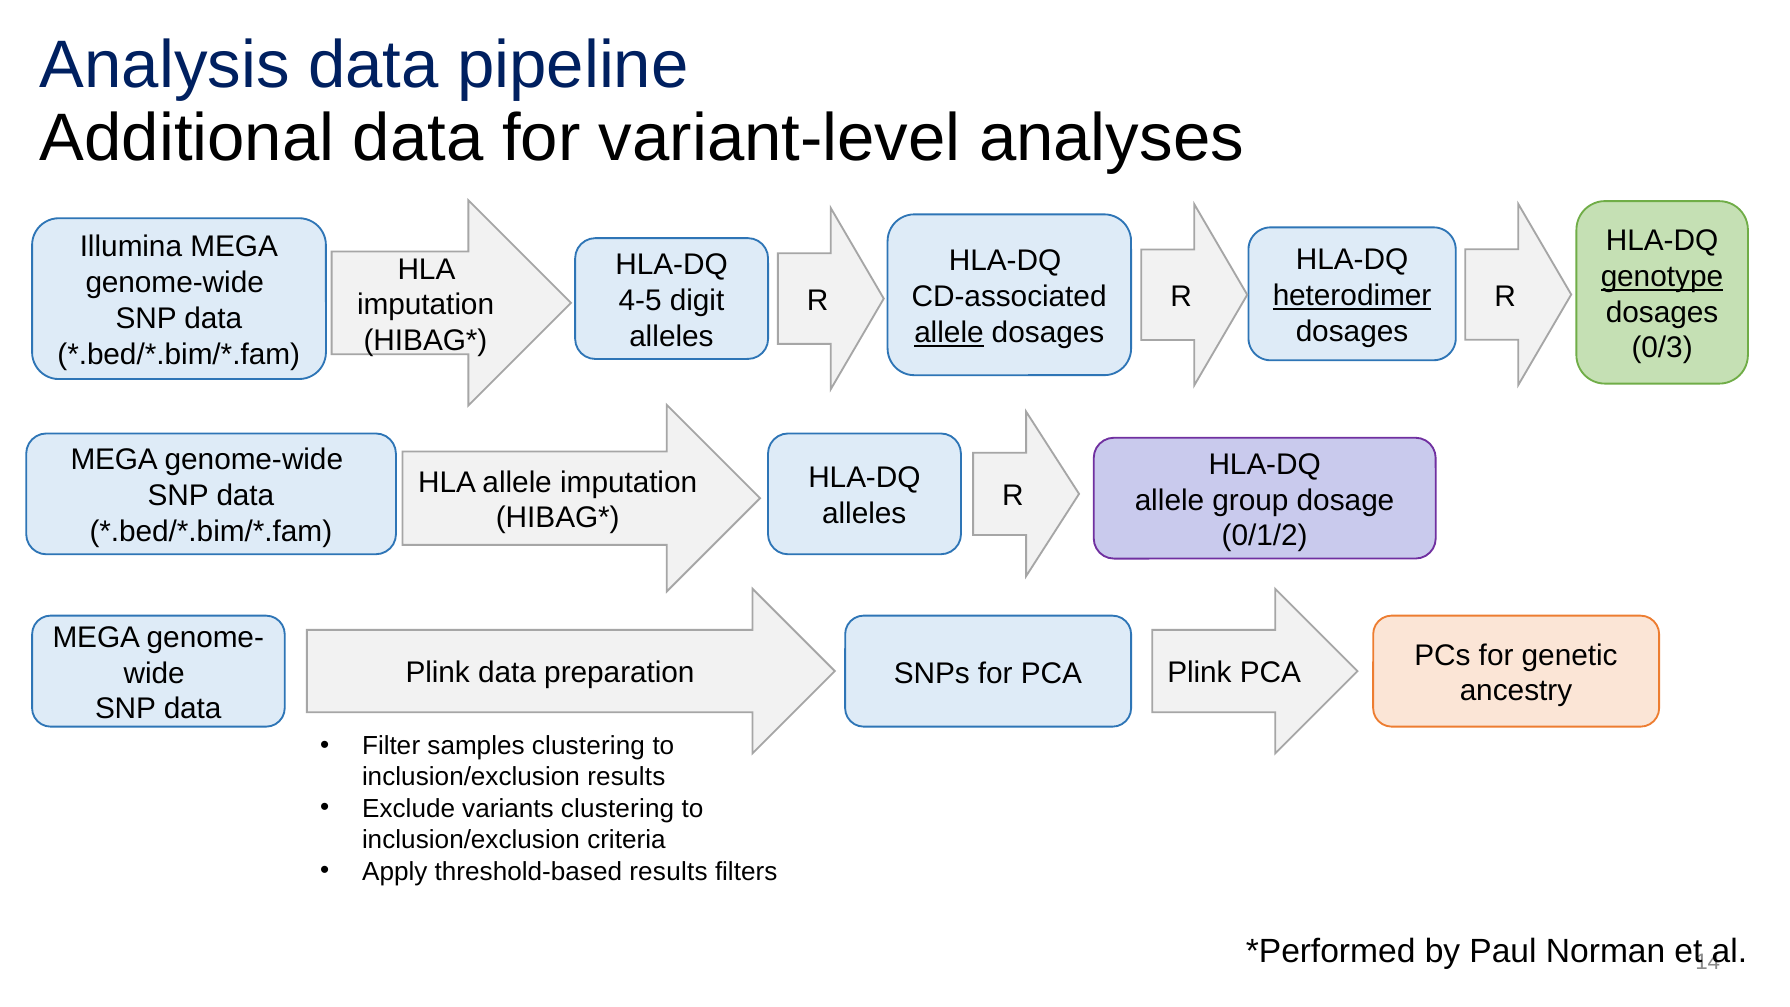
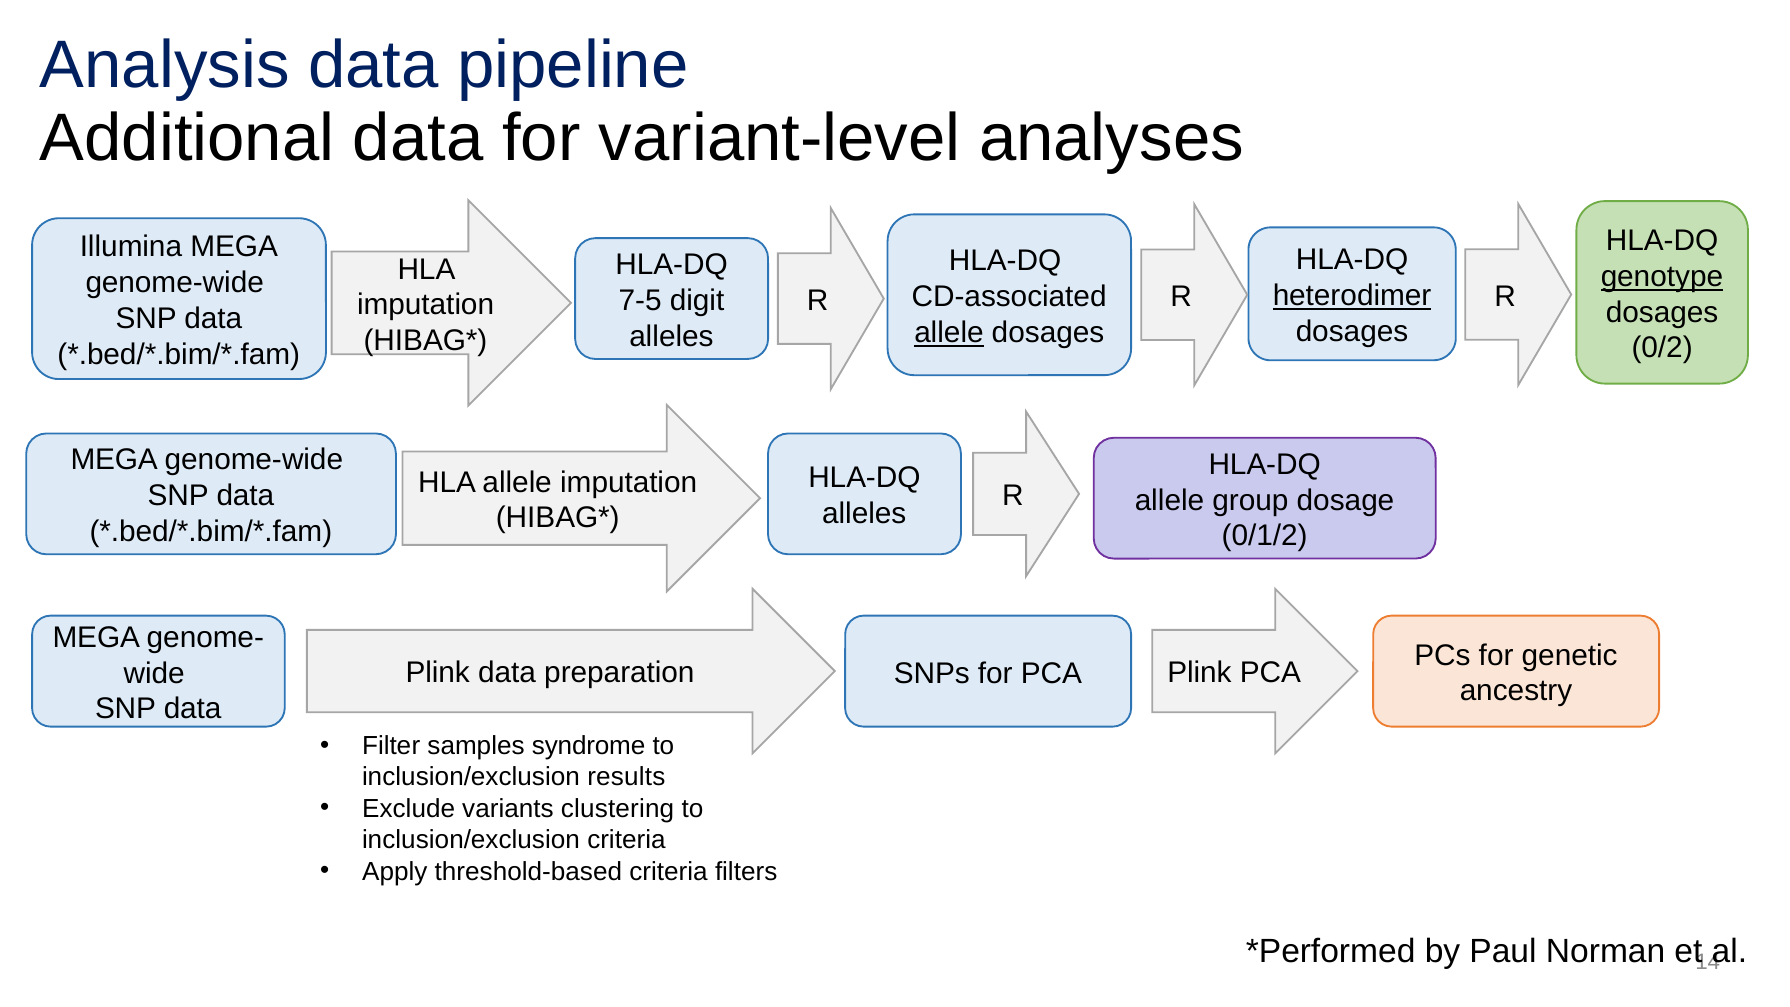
4-5: 4-5 -> 7-5 (640, 301)
0/3: 0/3 -> 0/2 (1662, 348)
samples clustering: clustering -> syndrome (589, 746)
threshold-based results: results -> criteria (669, 871)
